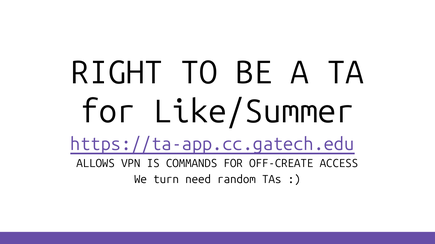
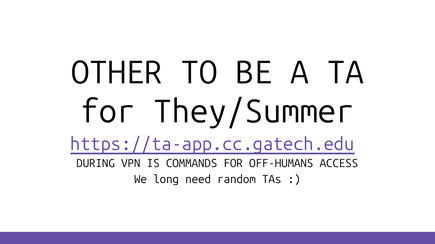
RIGHT: RIGHT -> OTHER (117, 73)
Like/Summer: Like/Summer -> They/Summer (254, 112)
ALLOWS: ALLOWS -> DURING (96, 164)
OFF-CREATE: OFF-CREATE -> OFF-HUMANS (281, 164)
turn: turn -> long (166, 180)
